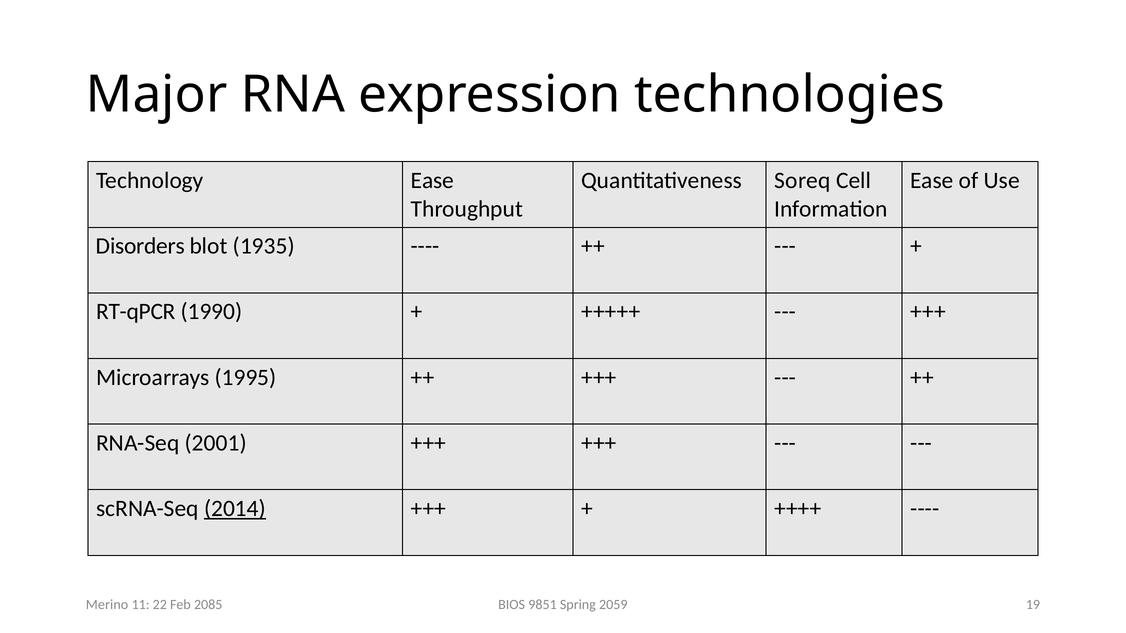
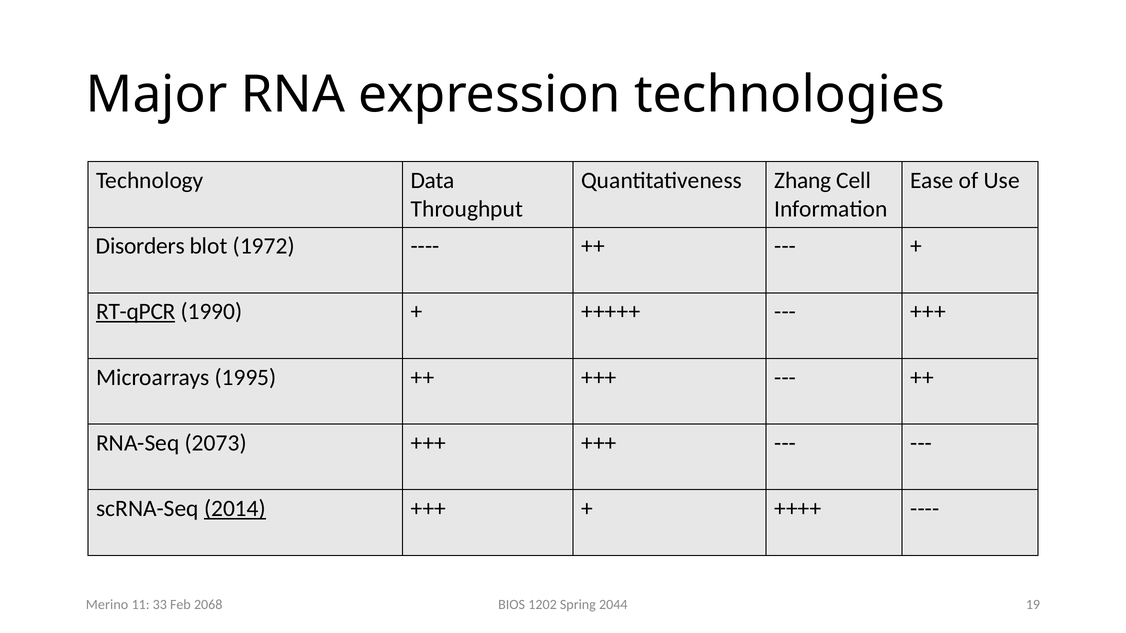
Technology Ease: Ease -> Data (433, 180)
Soreq: Soreq -> Zhang (803, 180)
1935: 1935 -> 1972 (264, 246)
RT-qPCR underline: none -> present (136, 312)
2001: 2001 -> 2073 (216, 443)
9851: 9851 -> 1202 (543, 605)
2059: 2059 -> 2044 (613, 605)
22: 22 -> 33 (160, 605)
2085: 2085 -> 2068 (208, 605)
